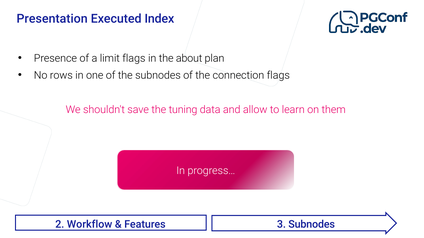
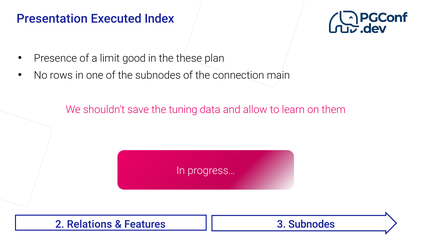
limit flags: flags -> good (134, 58)
about: about -> these (189, 58)
connection flags: flags -> main (278, 76)
Workflow: Workflow -> Relations (90, 225)
